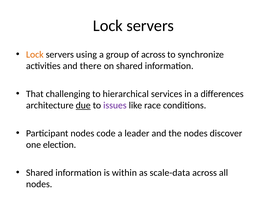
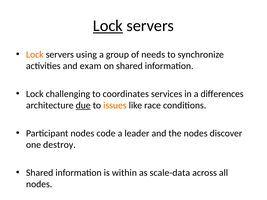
Lock underline: none -> present (108, 26)
of across: across -> needs (153, 55)
there: there -> exam (91, 66)
That: That -> Lock (35, 94)
hierarchical: hierarchical -> coordinates (126, 94)
issues colour: purple -> orange (115, 106)
election: election -> destroy (59, 145)
